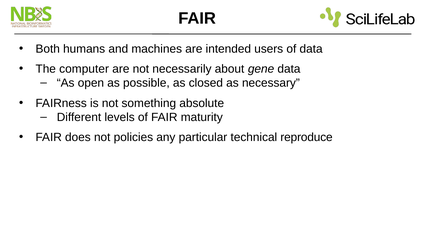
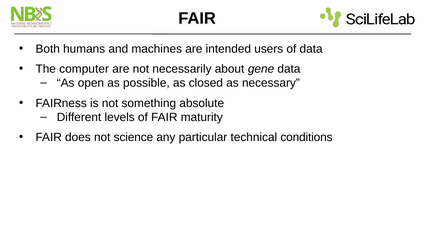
policies: policies -> science (133, 137)
reproduce: reproduce -> conditions (306, 137)
